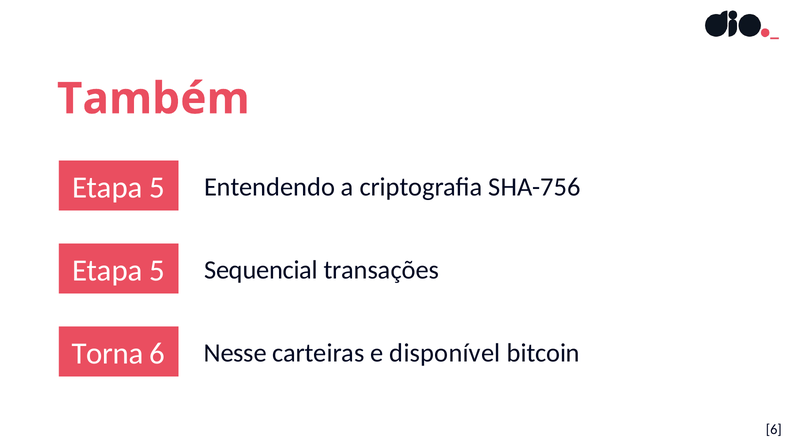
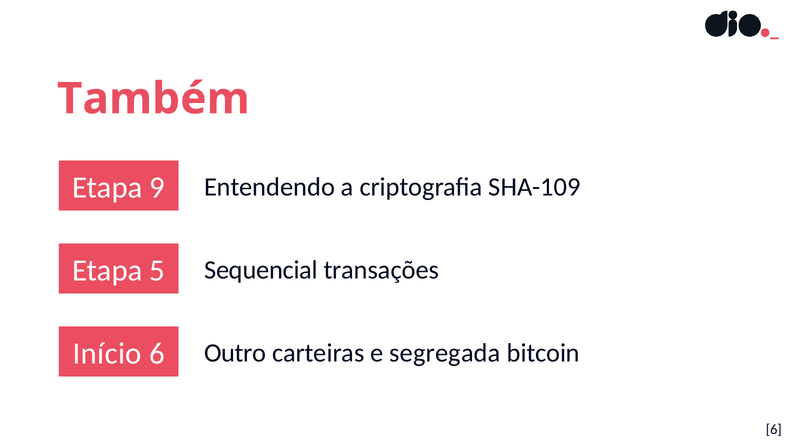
5: 5 -> 9 (157, 188)
SHA-756: SHA-756 -> SHA-109 (534, 187)
Torna: Torna -> Início (107, 354)
Nesse: Nesse -> Outro (235, 353)
disponível: disponível -> segregada (445, 353)
